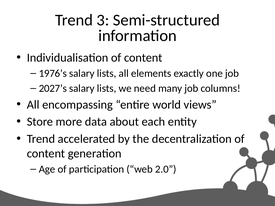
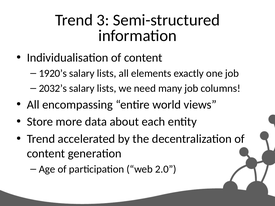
1976’s: 1976’s -> 1920’s (53, 73)
2027’s: 2027’s -> 2032’s (53, 88)
